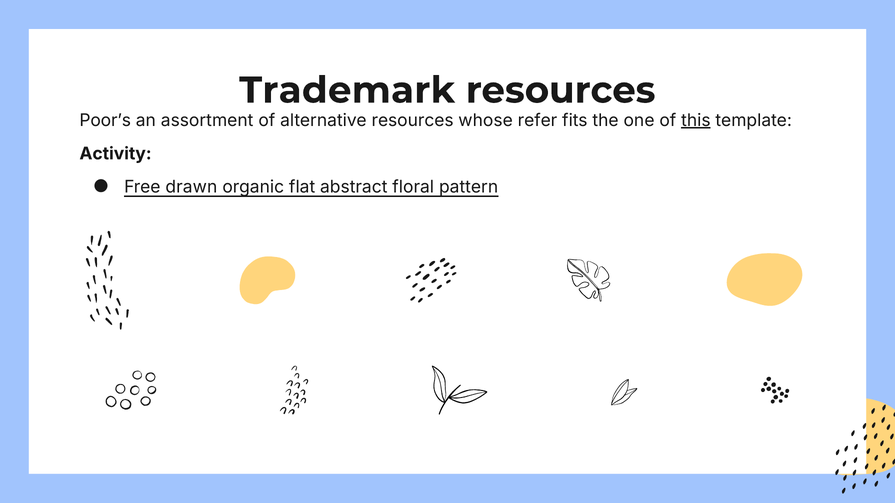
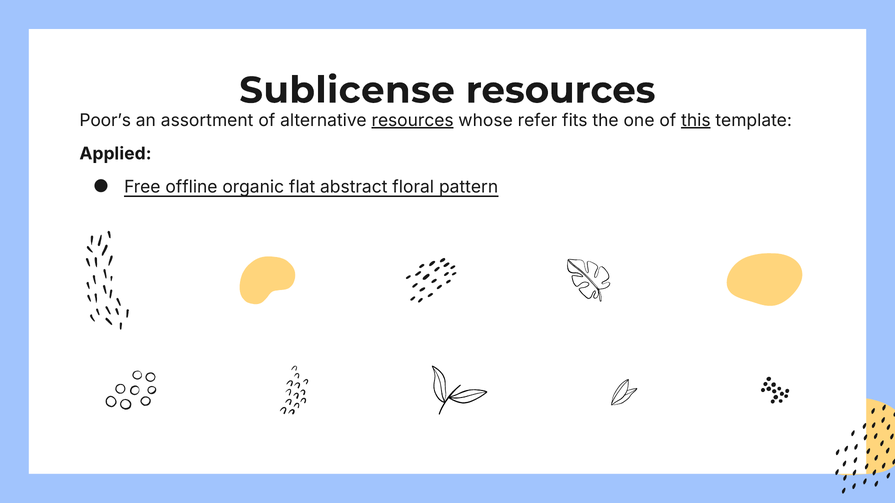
Trademark: Trademark -> Sublicense (347, 90)
resources underline: none -> present (413, 120)
Activity: Activity -> Applied (115, 154)
drawn: drawn -> offline (191, 187)
